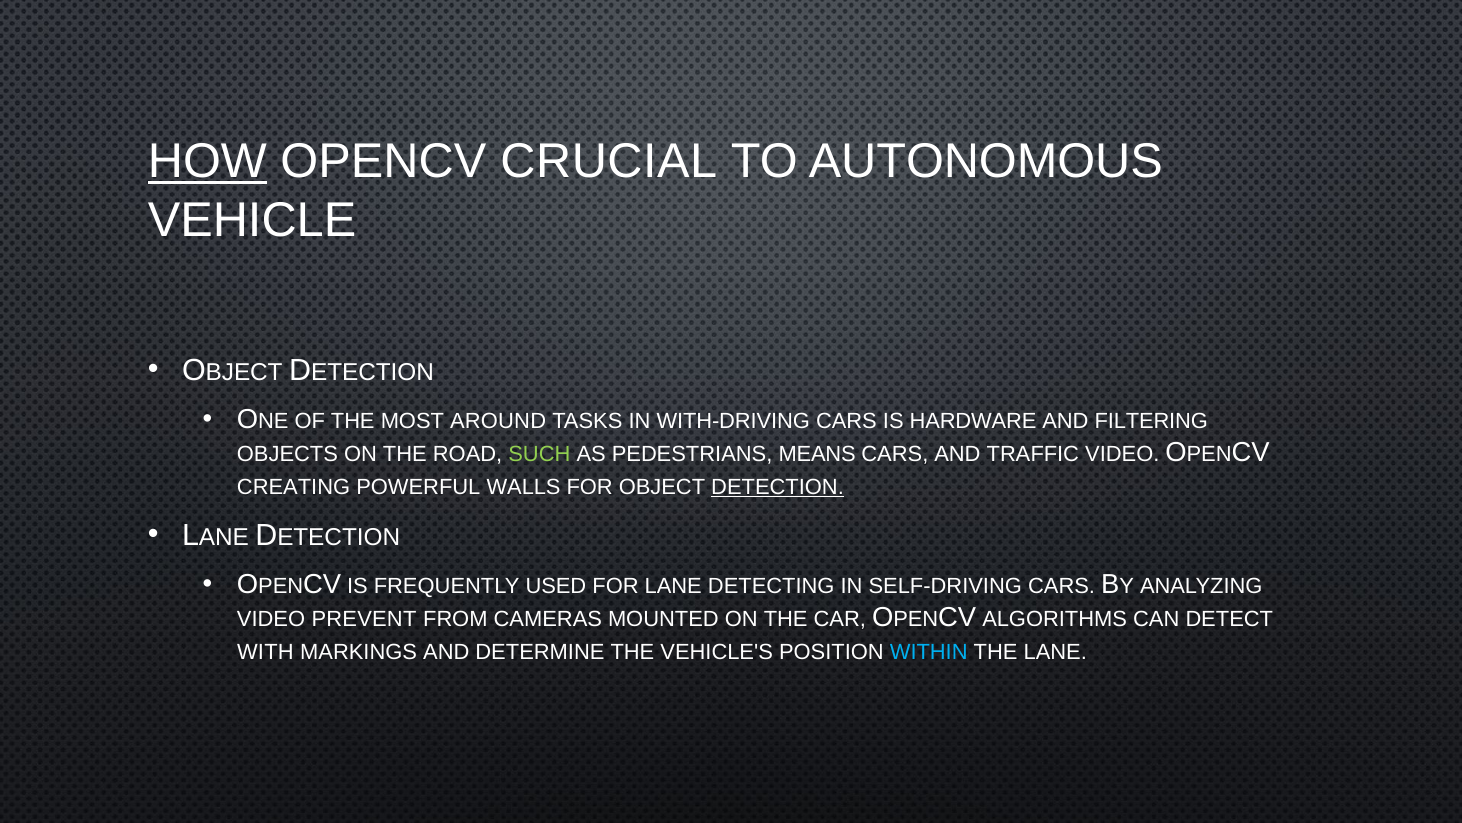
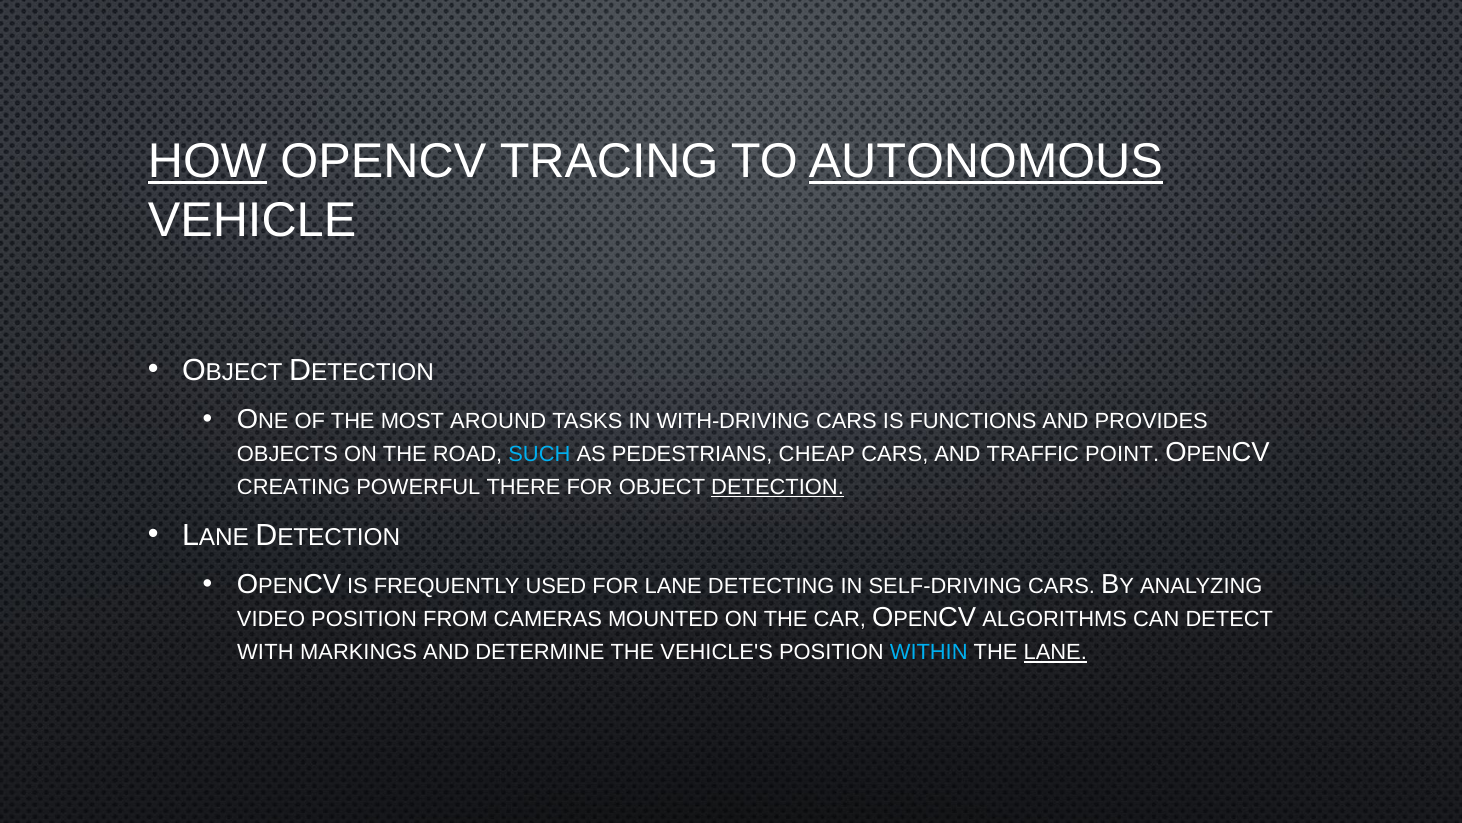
CRUCIAL: CRUCIAL -> TRACING (609, 161)
AUTONOMOUS underline: none -> present (986, 161)
HARDWARE: HARDWARE -> FUNCTIONS (973, 421)
FILTERING: FILTERING -> PROVIDES (1151, 421)
SUCH colour: light green -> light blue (539, 454)
MEANS: MEANS -> CHEAP (817, 454)
TRAFFIC VIDEO: VIDEO -> POINT (1122, 454)
WALLS: WALLS -> THERE (524, 487)
VIDEO PREVENT: PREVENT -> POSITION (364, 619)
LANE underline: none -> present (1055, 652)
